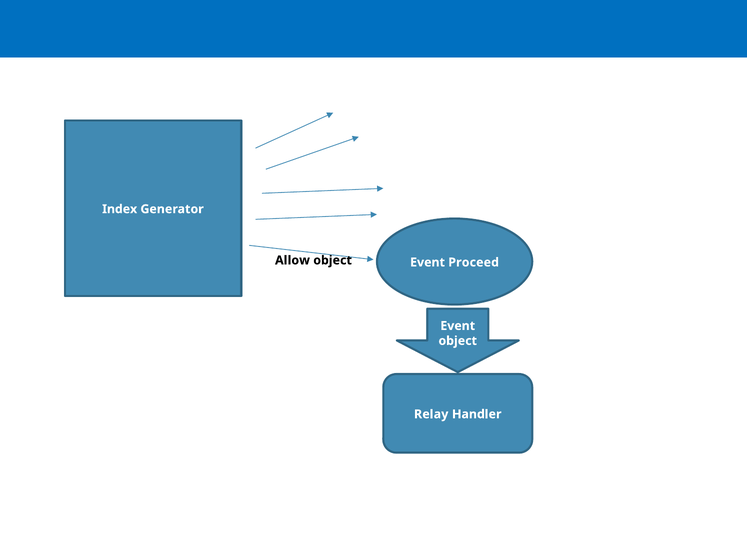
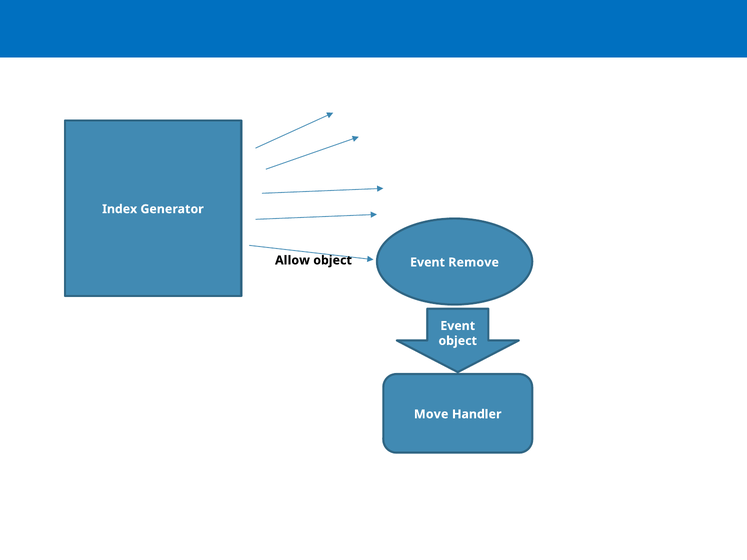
Proceed: Proceed -> Remove (474, 262)
Relay: Relay -> Move (431, 414)
